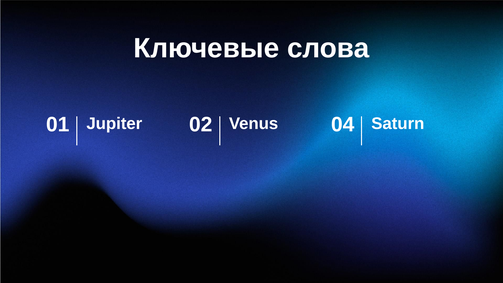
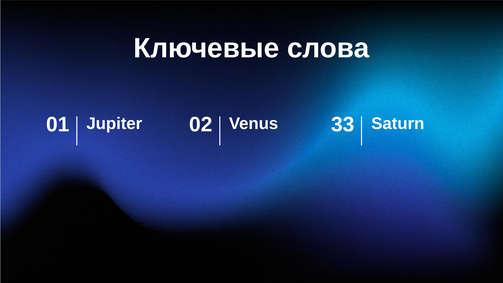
04: 04 -> 33 (343, 124)
